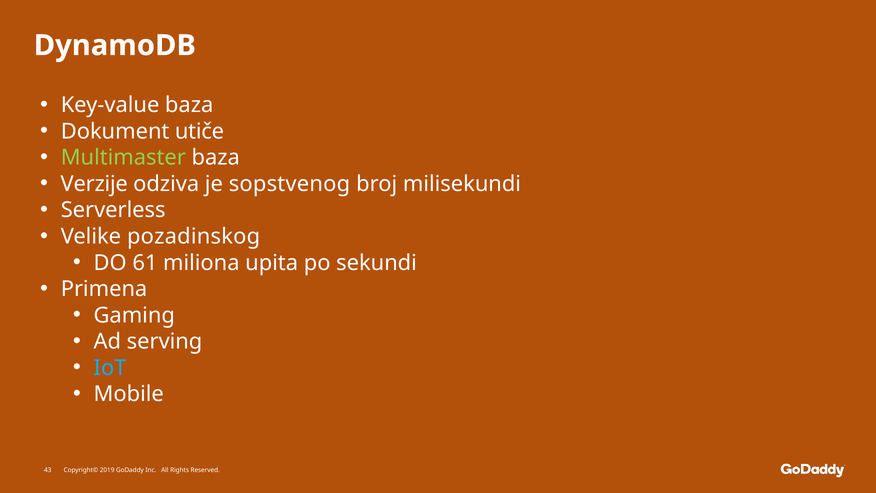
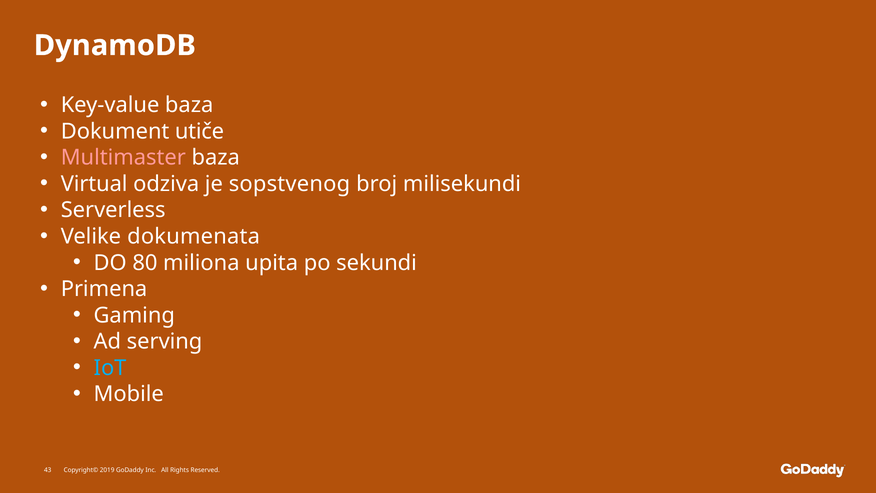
Multimaster colour: light green -> pink (123, 158)
Verzije: Verzije -> Virtual (94, 184)
pozadinskog: pozadinskog -> dokumenata (194, 236)
61: 61 -> 80 (145, 263)
